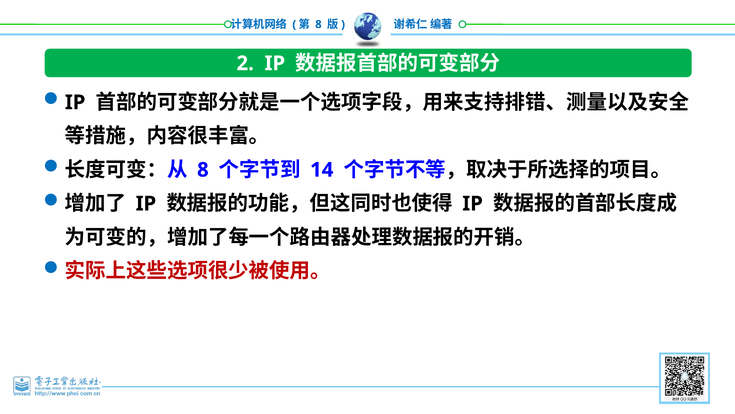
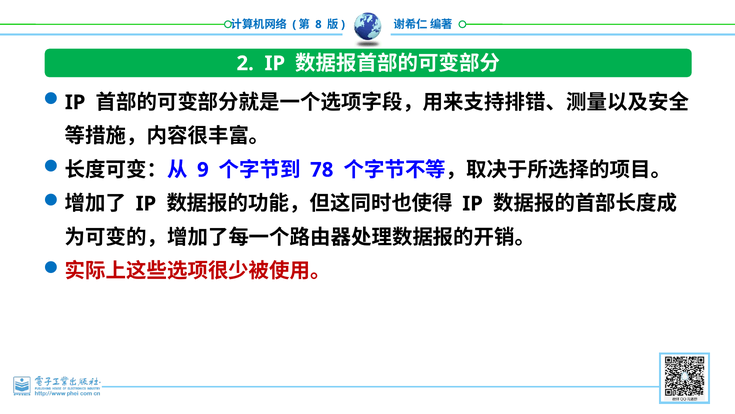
8: 8 -> 9 (203, 170)
14: 14 -> 78 (322, 170)
